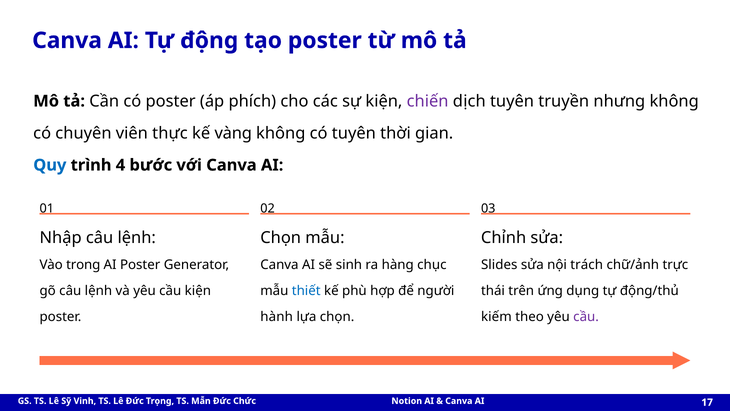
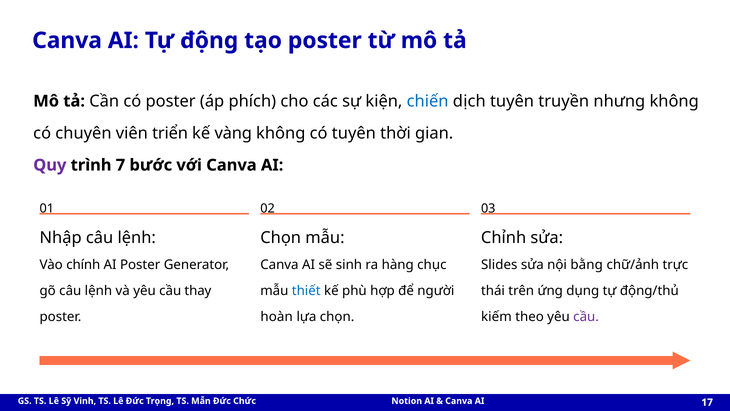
chiến colour: purple -> blue (428, 101)
thực: thực -> triển (170, 133)
Quy colour: blue -> purple (50, 165)
4: 4 -> 7 (120, 165)
trong: trong -> chính (83, 265)
trách: trách -> bằng (587, 265)
cầu kiện: kiện -> thay (198, 291)
hành: hành -> hoàn (277, 317)
